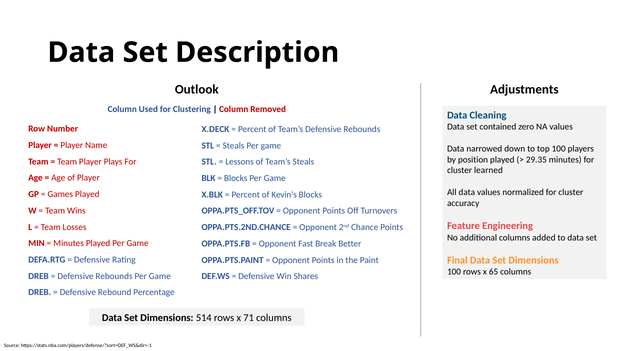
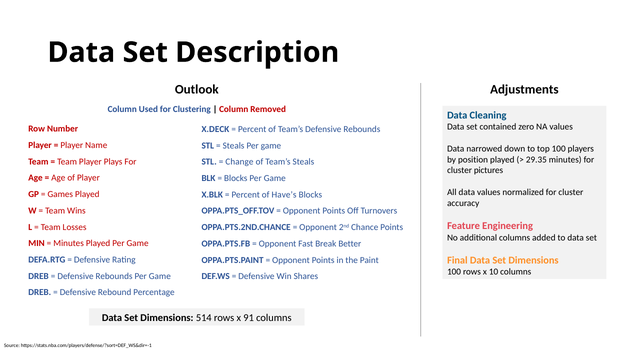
Lessons: Lessons -> Change (239, 162)
learned: learned -> pictures (489, 170)
Kevin’s: Kevin’s -> Have’s (284, 195)
65: 65 -> 10 (494, 272)
71: 71 -> 91 (249, 318)
